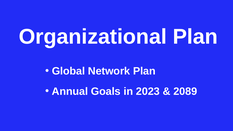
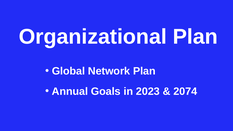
2089: 2089 -> 2074 (185, 91)
